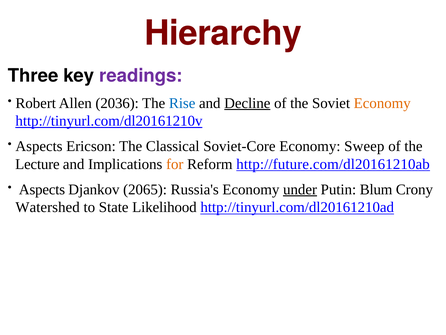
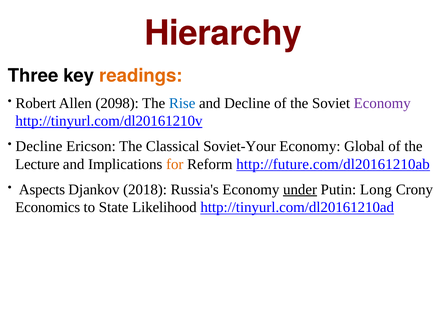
readings colour: purple -> orange (141, 76)
2036: 2036 -> 2098 (117, 103)
Decline underline: present -> none (247, 103)
Economy colour: orange -> purple (382, 103)
Aspects: Aspects -> Decline (39, 146)
Soviet-Core: Soviet-Core -> Soviet-Your (239, 146)
Sweep: Sweep -> Global (364, 146)
2065: 2065 -> 2018 (145, 189)
Blum: Blum -> Long (376, 189)
Watershed: Watershed -> Economics (48, 207)
